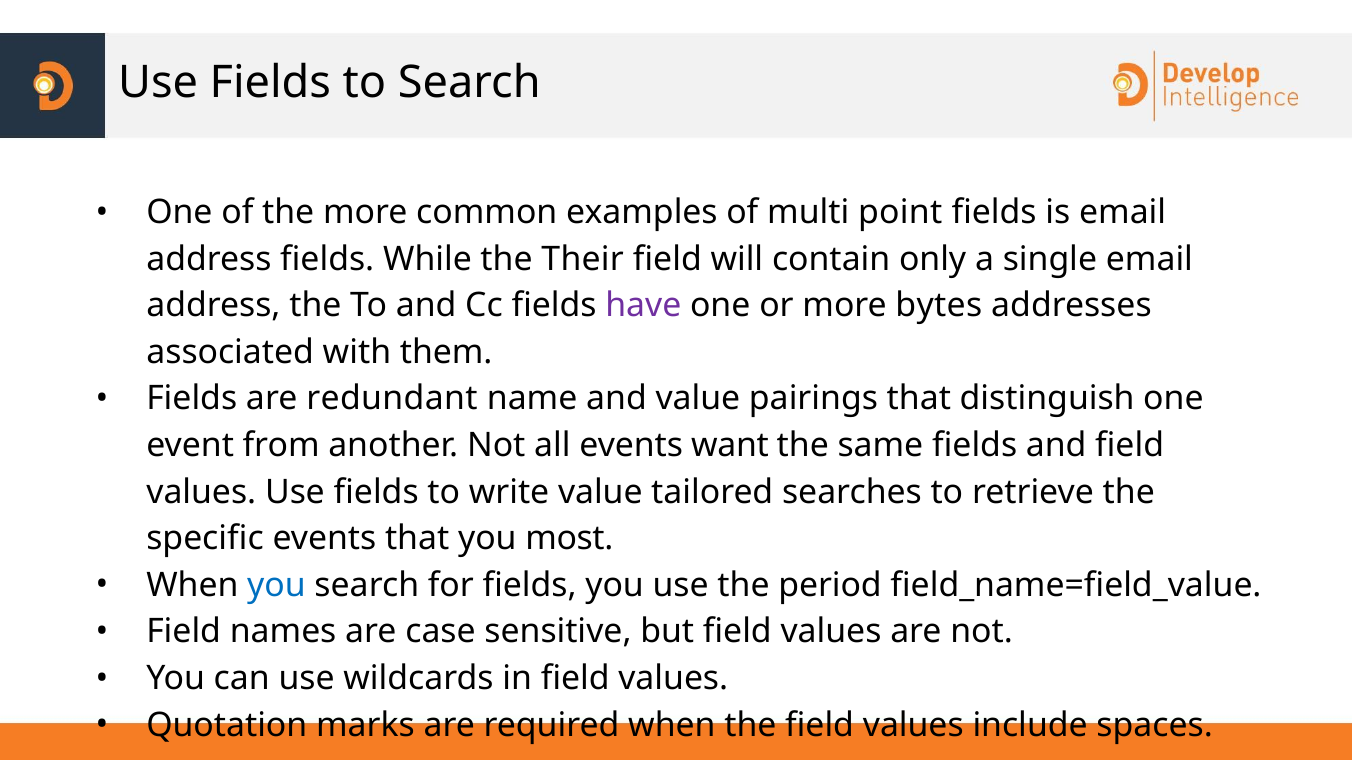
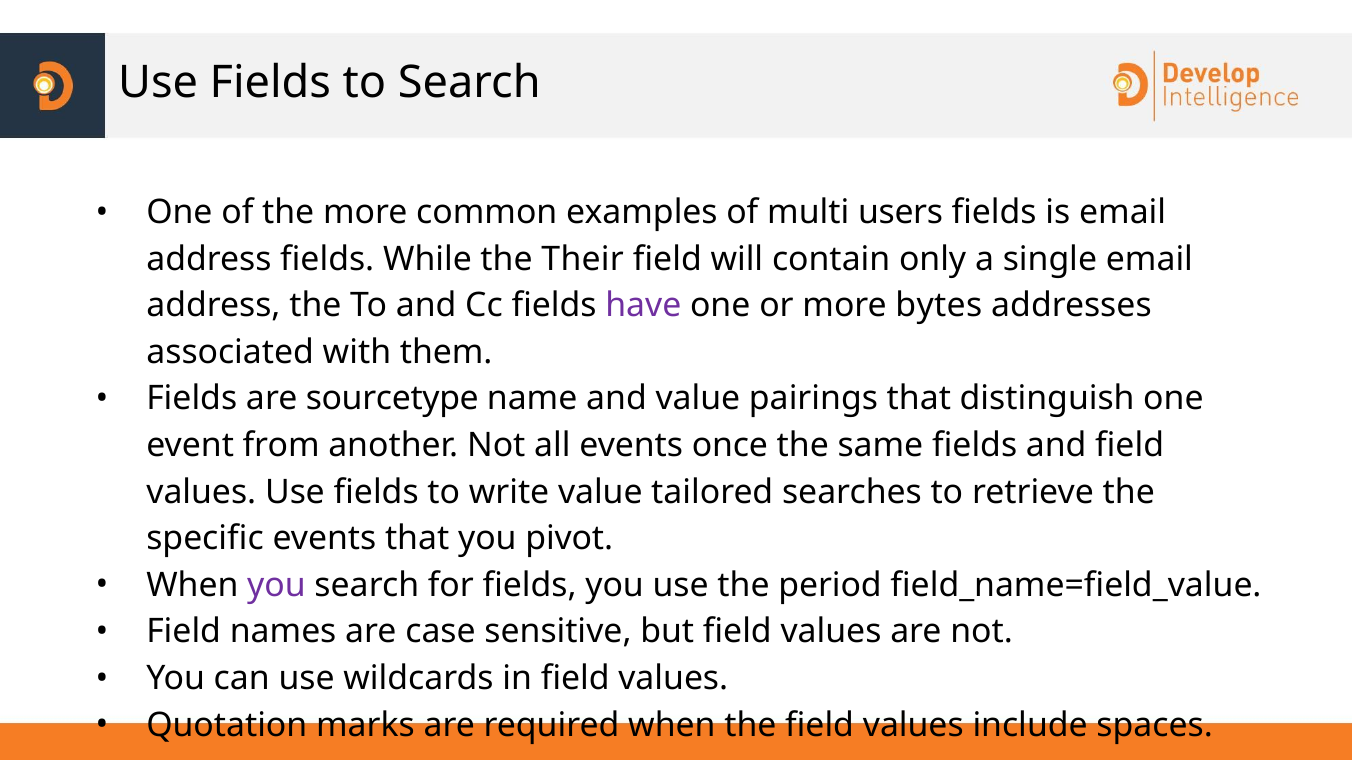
point: point -> users (901, 213)
redundant: redundant -> sourcetype (392, 399)
want: want -> once (730, 446)
most: most -> pivot (569, 539)
you colour: blue -> purple (276, 586)
